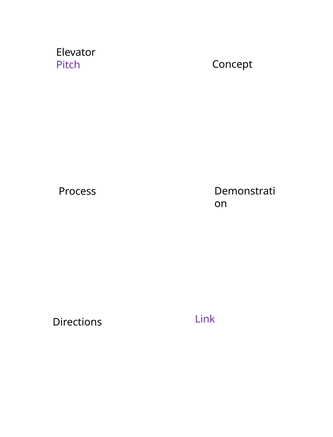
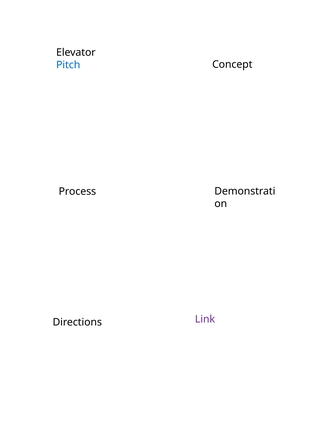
Pitch colour: purple -> blue (68, 65)
